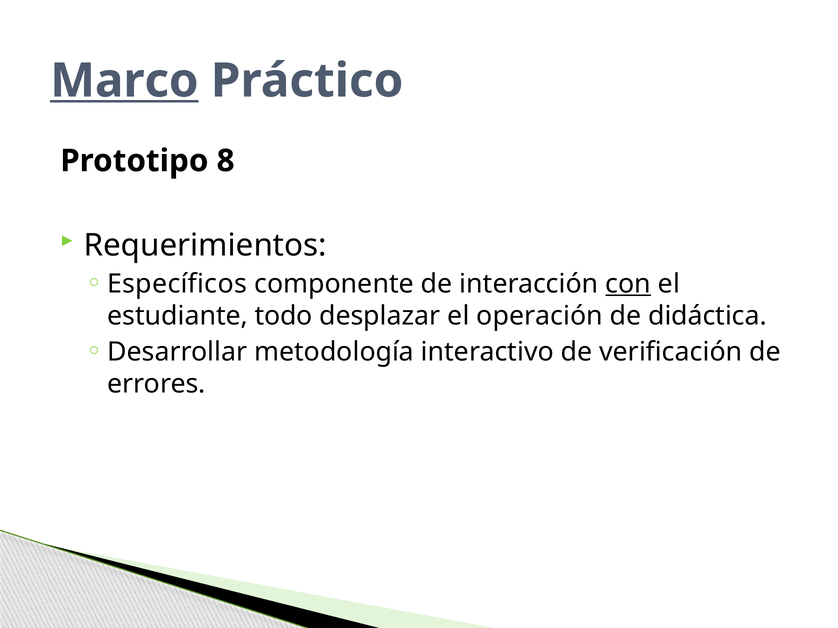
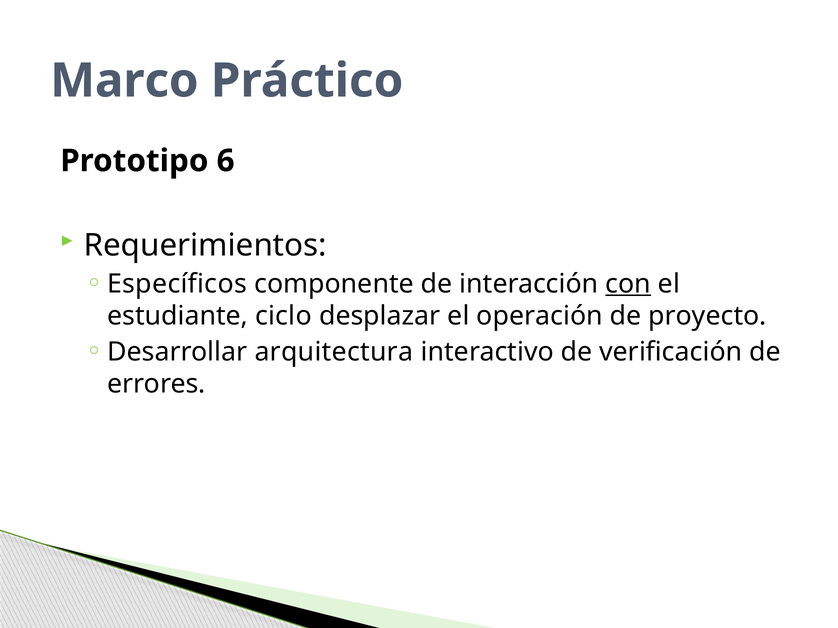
Marco underline: present -> none (124, 81)
8: 8 -> 6 (226, 161)
todo: todo -> ciclo (283, 316)
didáctica: didáctica -> proyecto (707, 316)
metodología: metodología -> arquitectura (334, 352)
